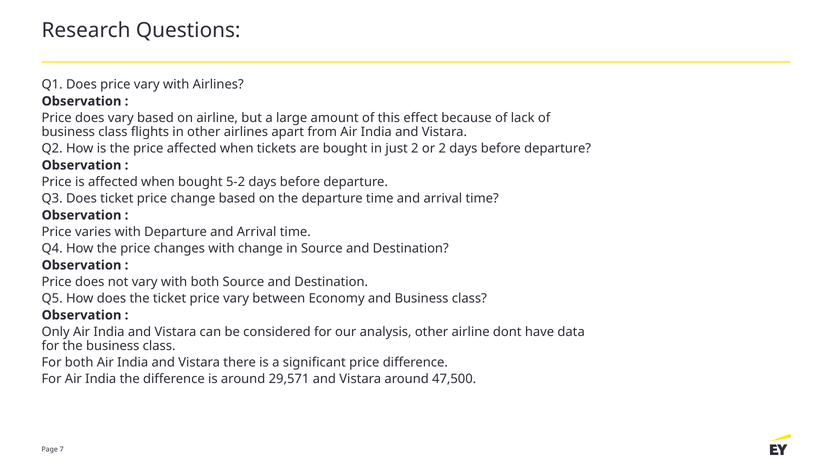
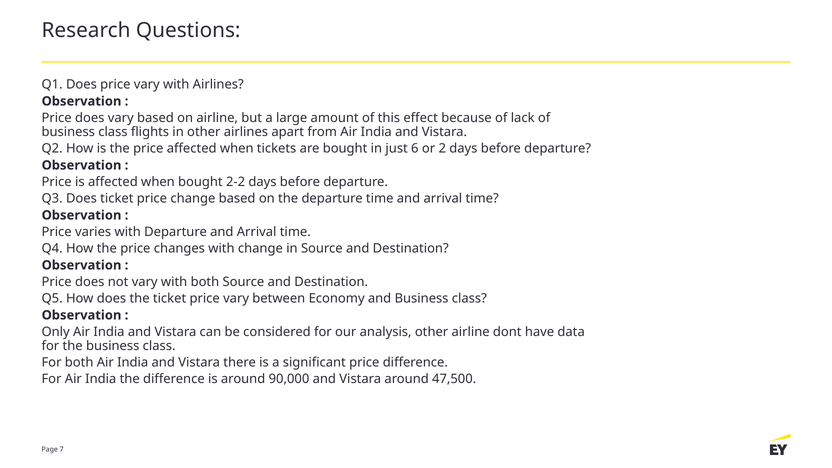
just 2: 2 -> 6 (415, 149)
5-2: 5-2 -> 2-2 (236, 182)
29,571: 29,571 -> 90,000 (289, 379)
